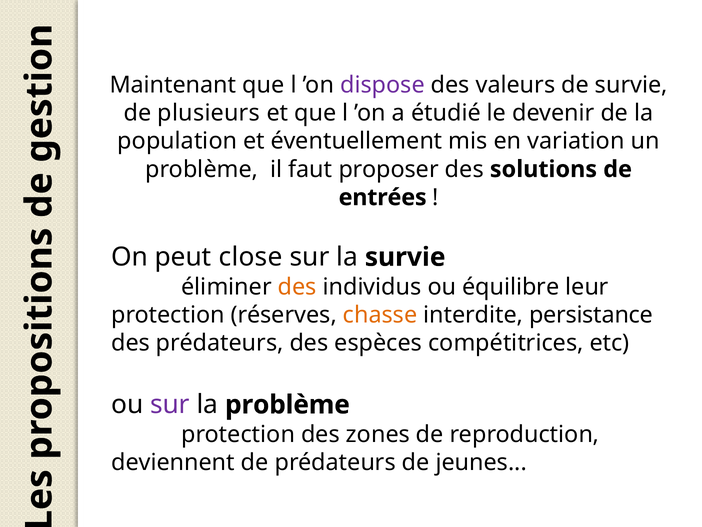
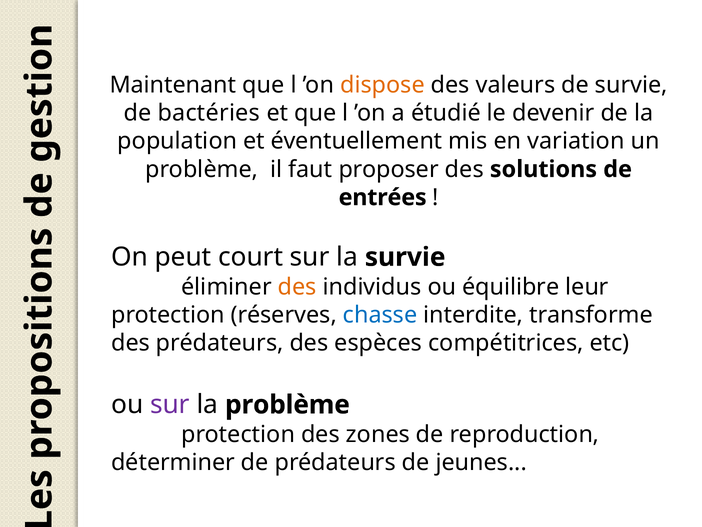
dispose colour: purple -> orange (382, 85)
plusieurs: plusieurs -> bactéries (209, 113)
close: close -> court (251, 257)
chasse colour: orange -> blue (380, 315)
persistance: persistance -> transforme (591, 315)
deviennent: deviennent -> déterminer (173, 462)
